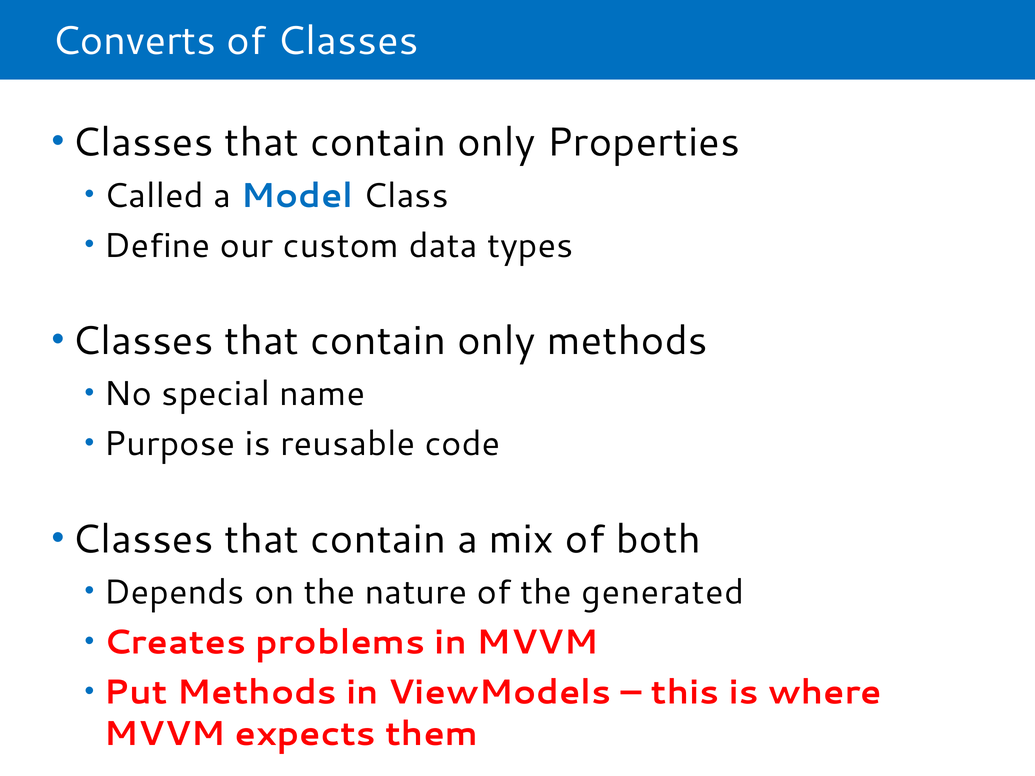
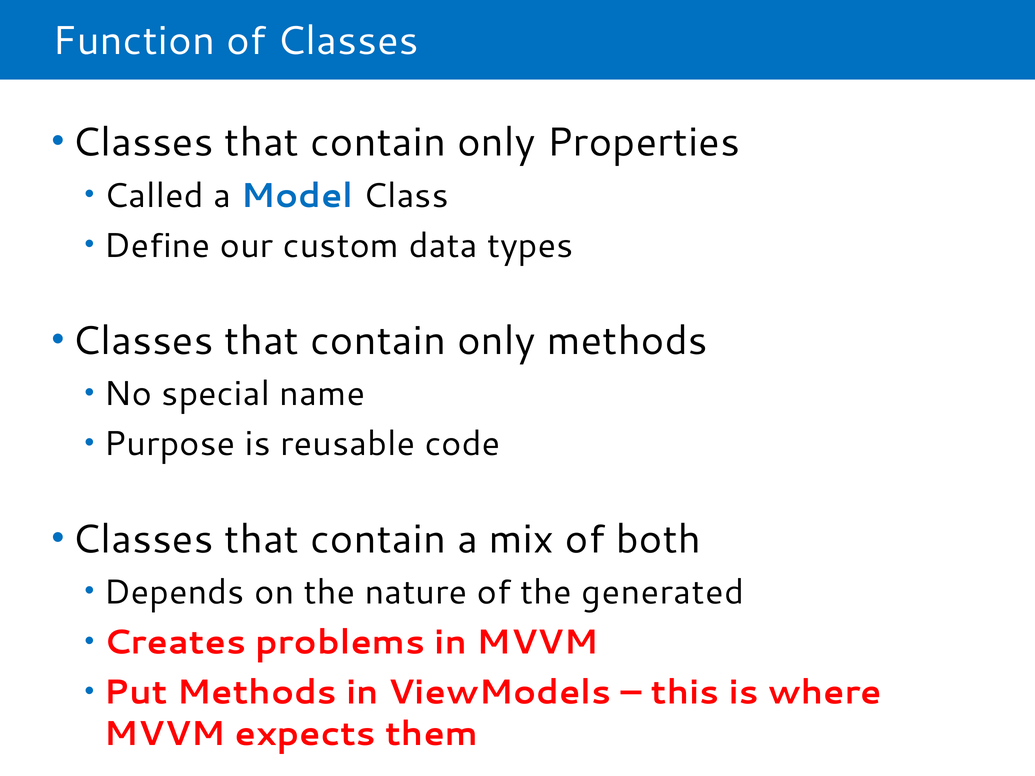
Converts: Converts -> Function (134, 41)
